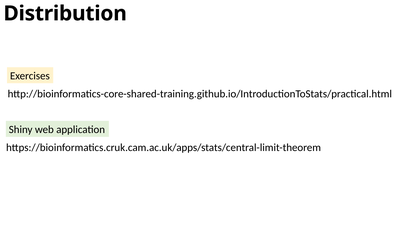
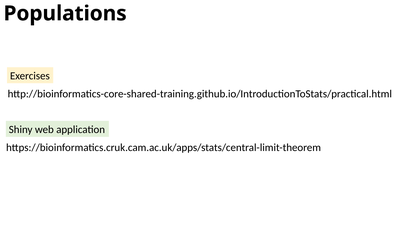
Distribution: Distribution -> Populations (65, 13)
